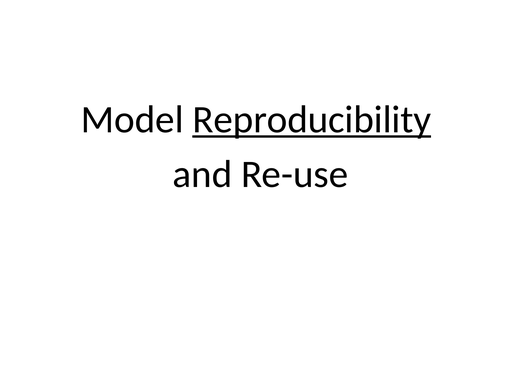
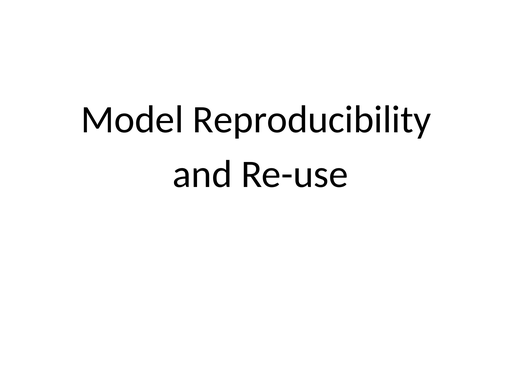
Reproducibility underline: present -> none (312, 120)
